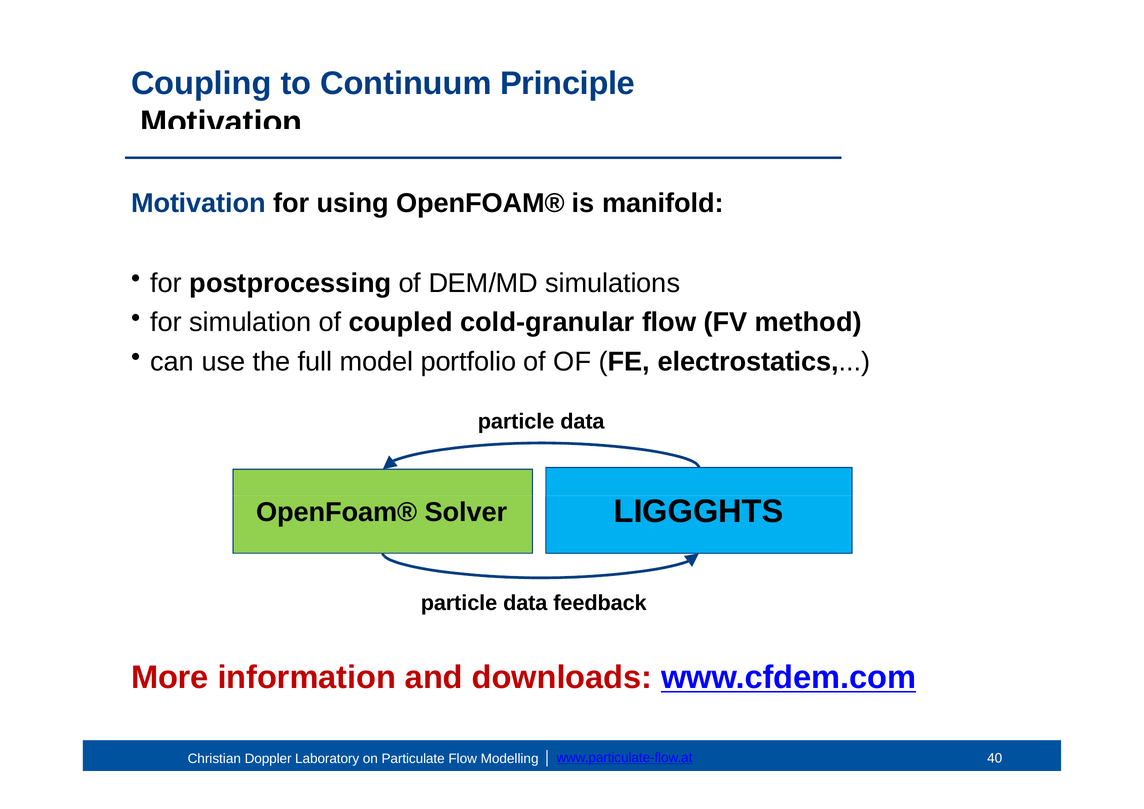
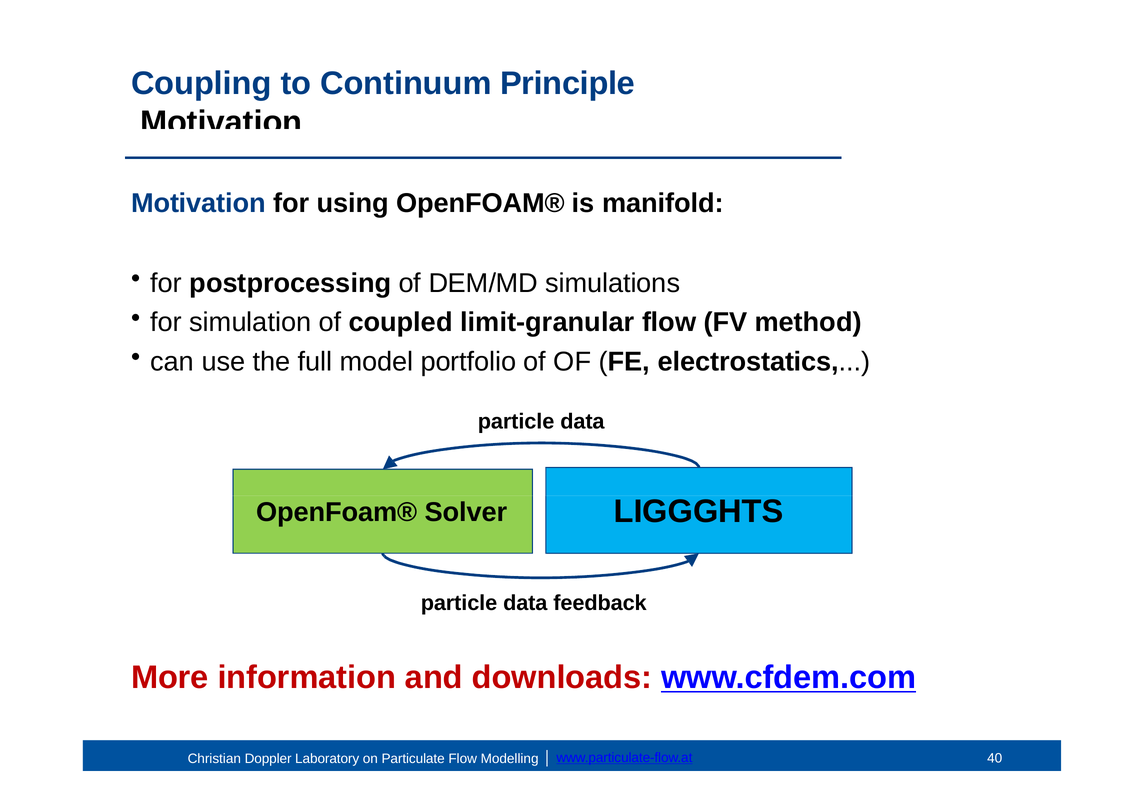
cold-granular: cold-granular -> limit-granular (547, 322)
